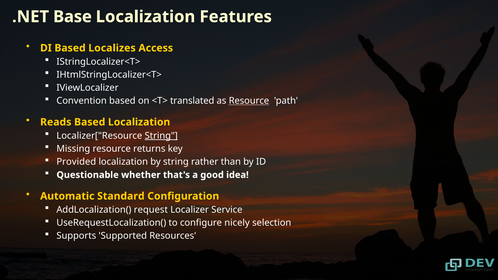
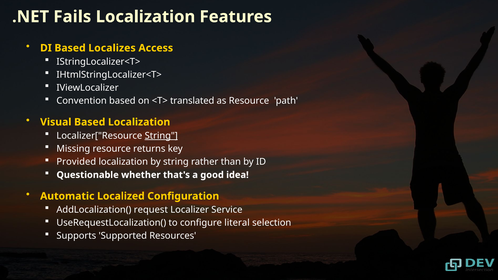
Base: Base -> Fails (72, 17)
Resource underline: present -> none (249, 101)
Reads: Reads -> Visual (56, 122)
Standard: Standard -> Localized (121, 196)
nicely: nicely -> literal (237, 223)
